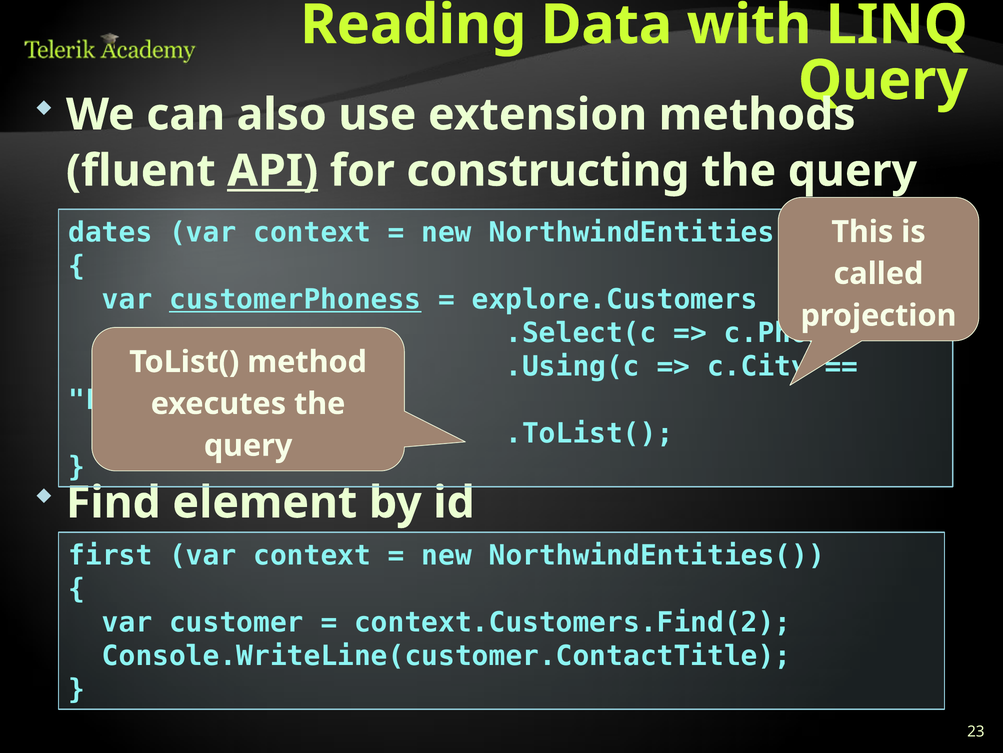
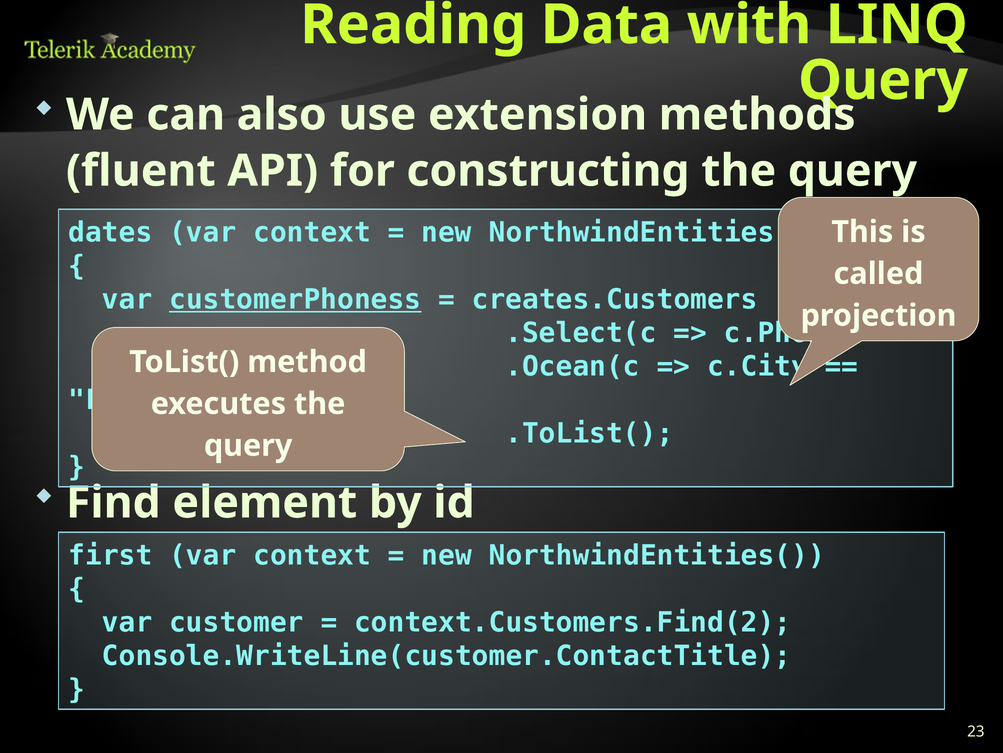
API underline: present -> none (273, 171)
explore.Customers: explore.Customers -> creates.Customers (615, 299)
.Using(c: .Using(c -> .Ocean(c (573, 366)
